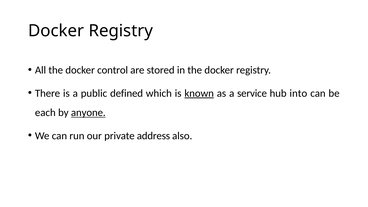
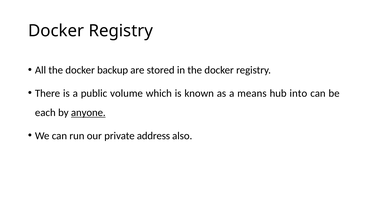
control: control -> backup (113, 70)
defined: defined -> volume (126, 93)
known underline: present -> none (199, 93)
service: service -> means (252, 93)
